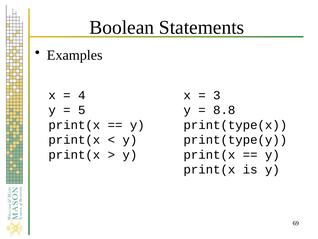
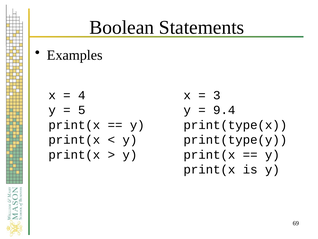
8.8: 8.8 -> 9.4 (224, 110)
